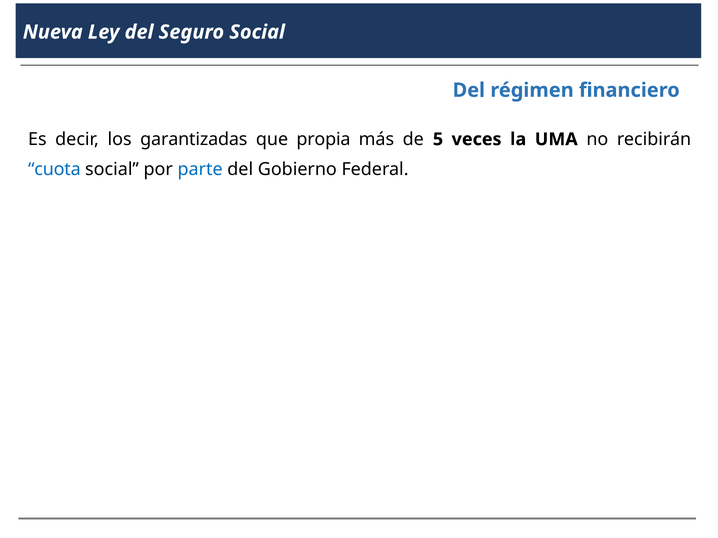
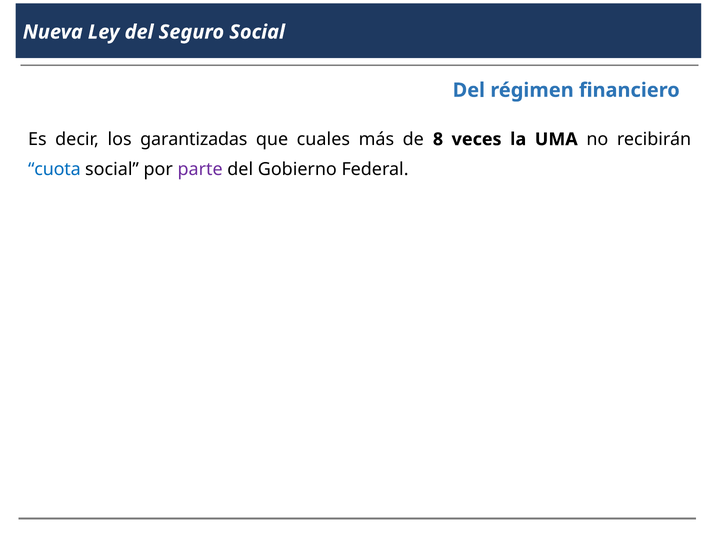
propia: propia -> cuales (323, 139)
5: 5 -> 8 (438, 139)
parte colour: blue -> purple (200, 170)
